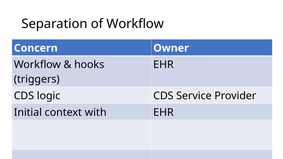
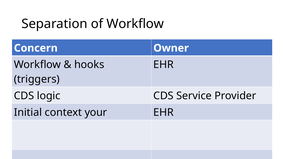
with: with -> your (96, 112)
